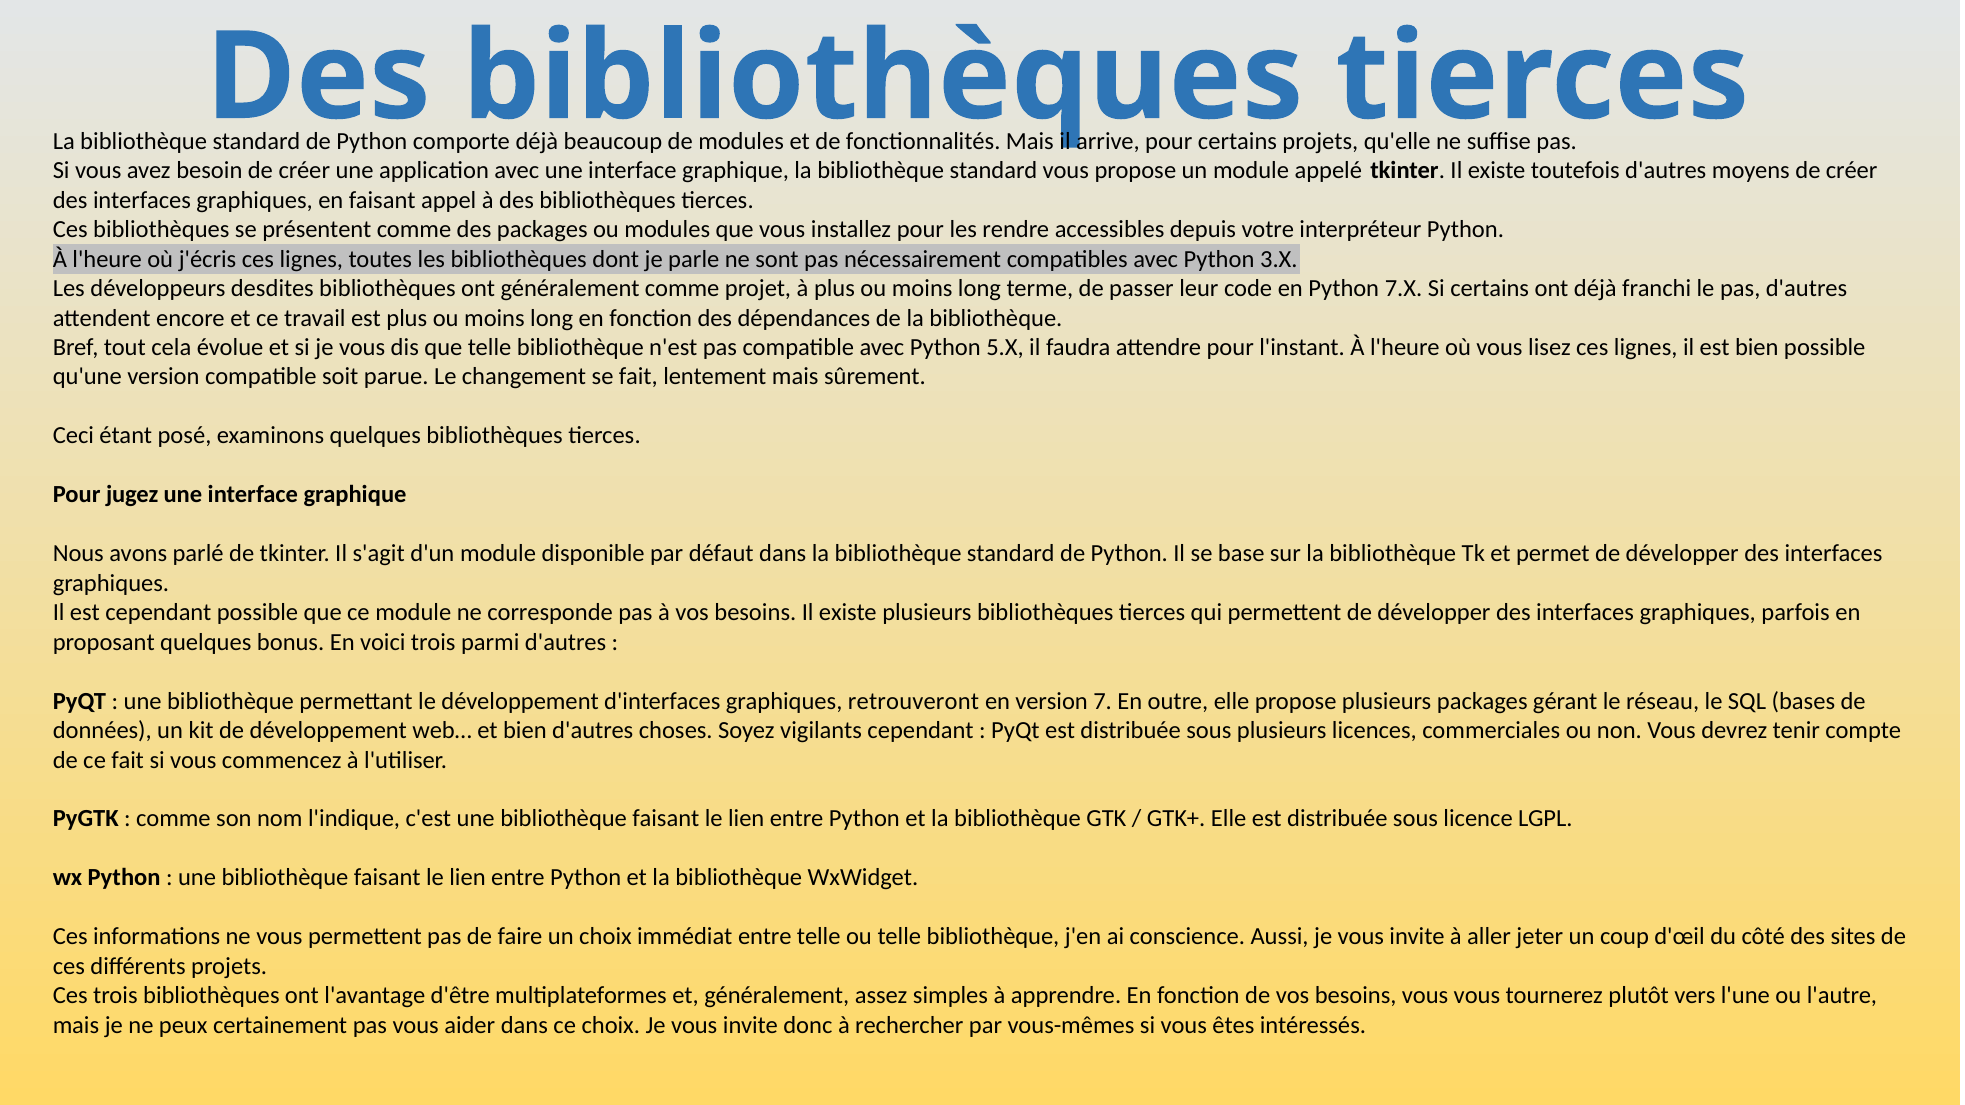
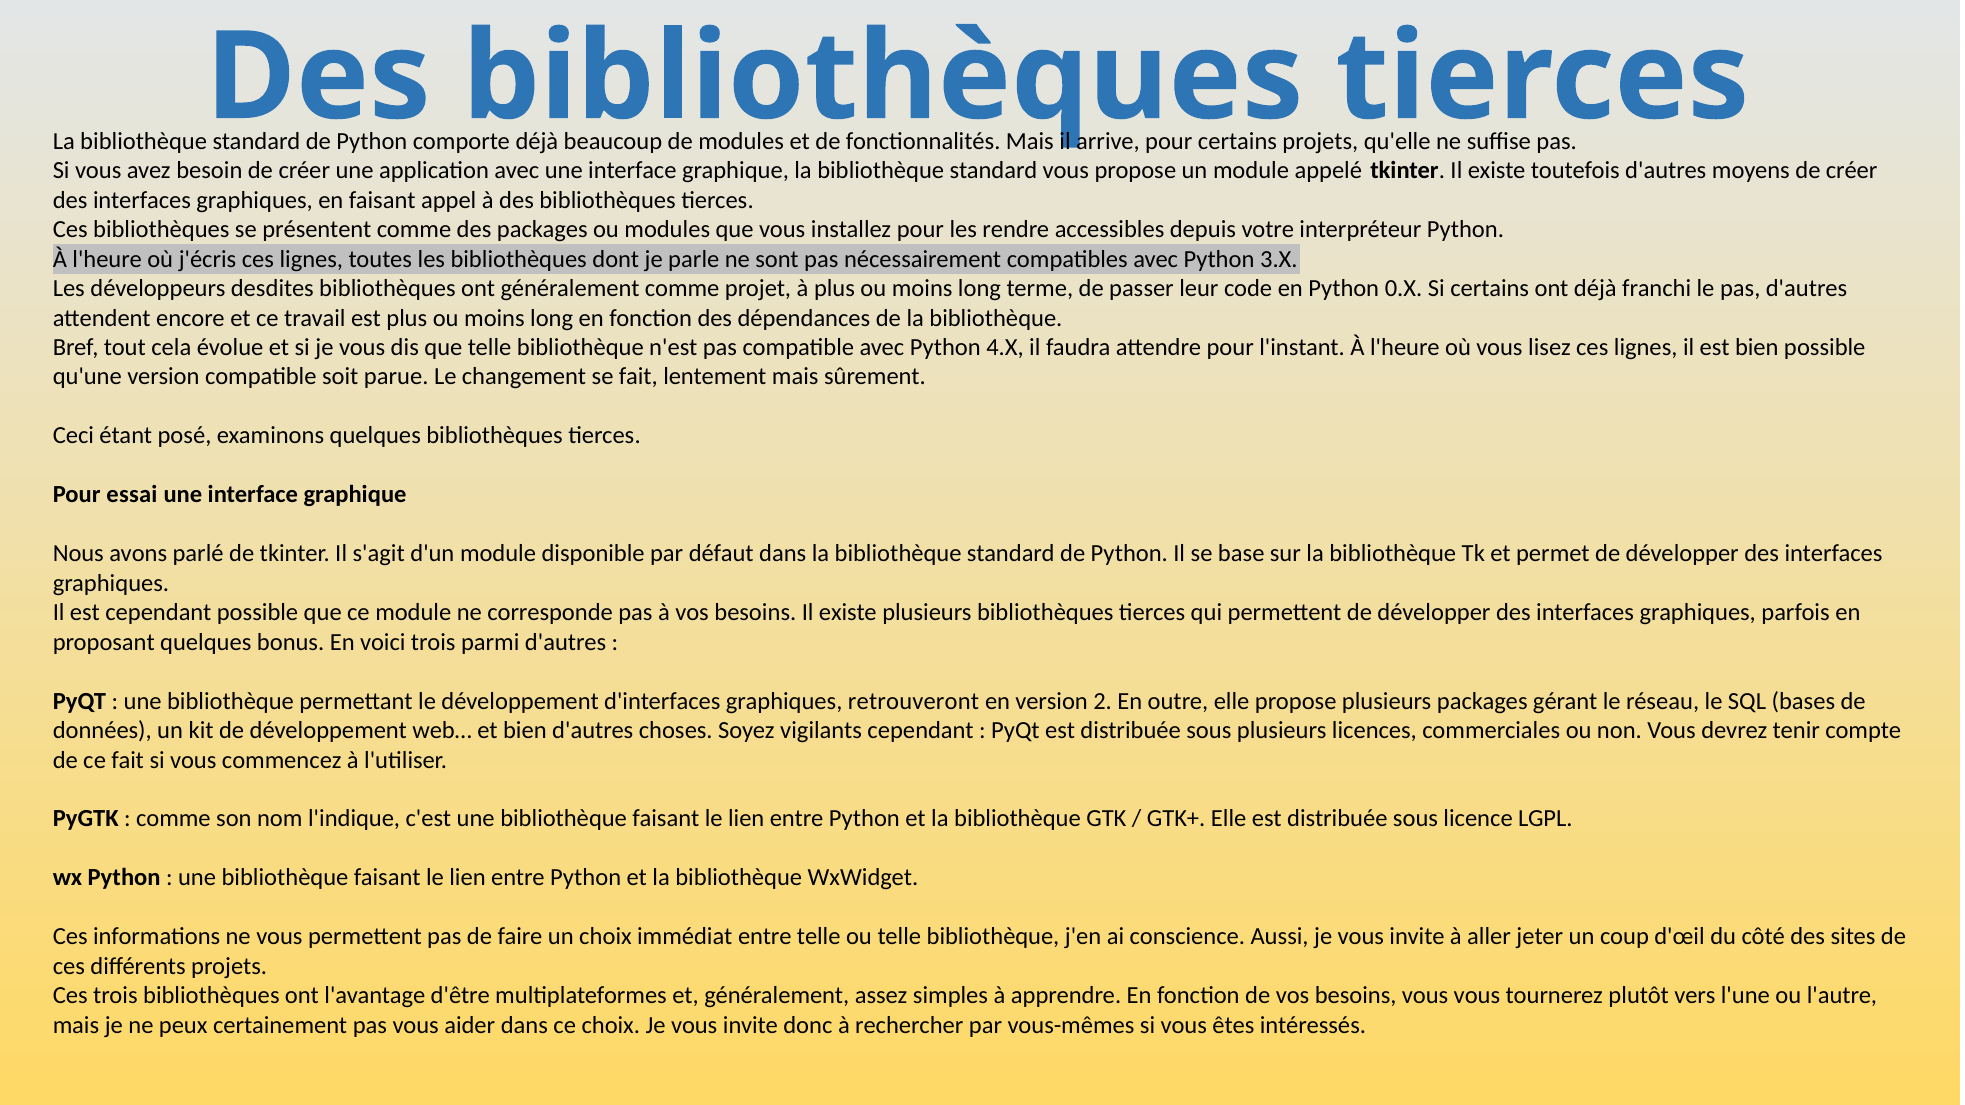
7.X: 7.X -> 0.X (1404, 289)
5.X: 5.X -> 4.X (1005, 348)
jugez: jugez -> essai (132, 495)
7: 7 -> 2 (1103, 701)
